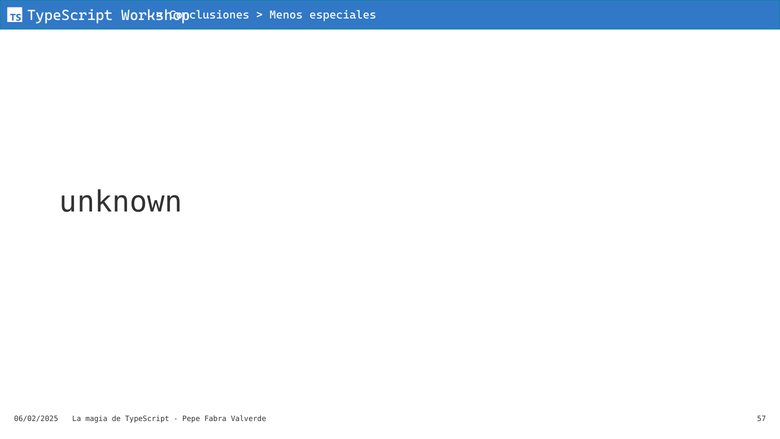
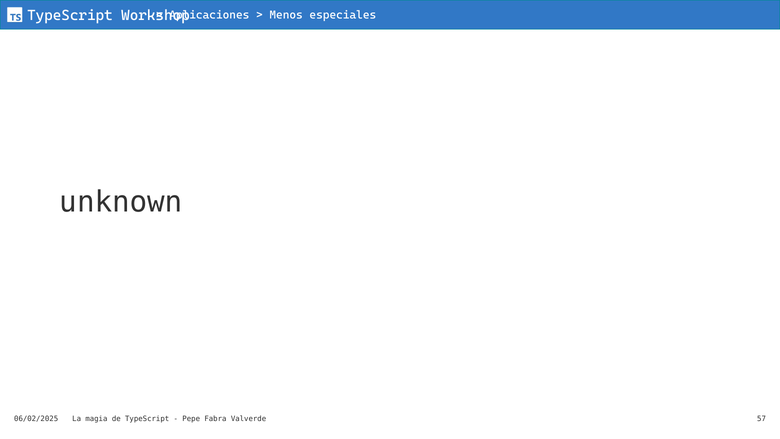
Conclusiones: Conclusiones -> Aplicaciones (209, 15)
